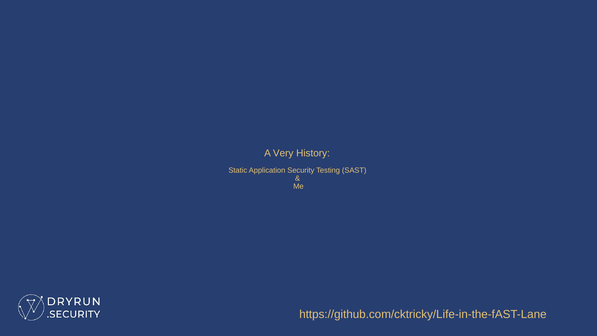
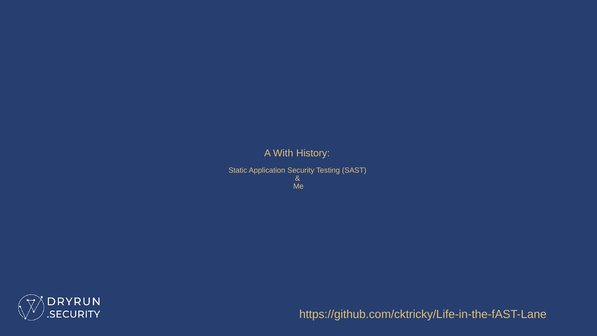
Very: Very -> With (283, 153)
